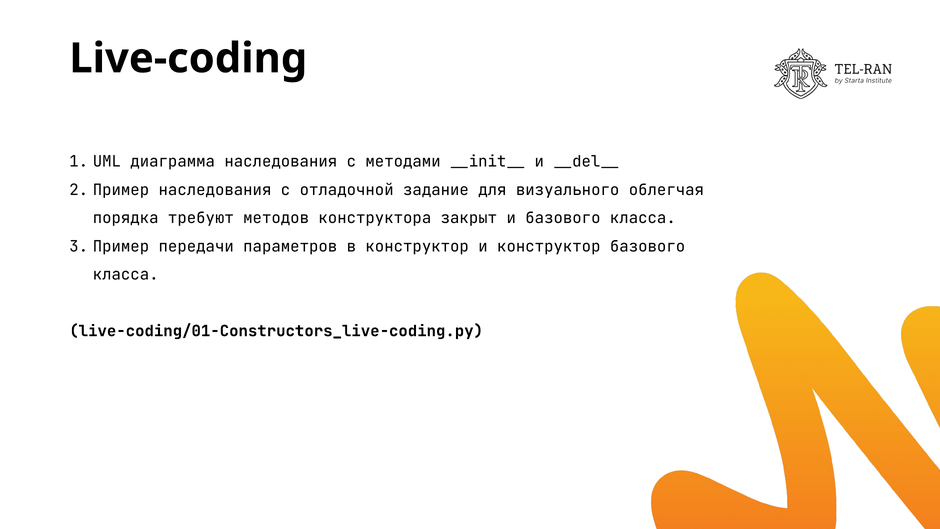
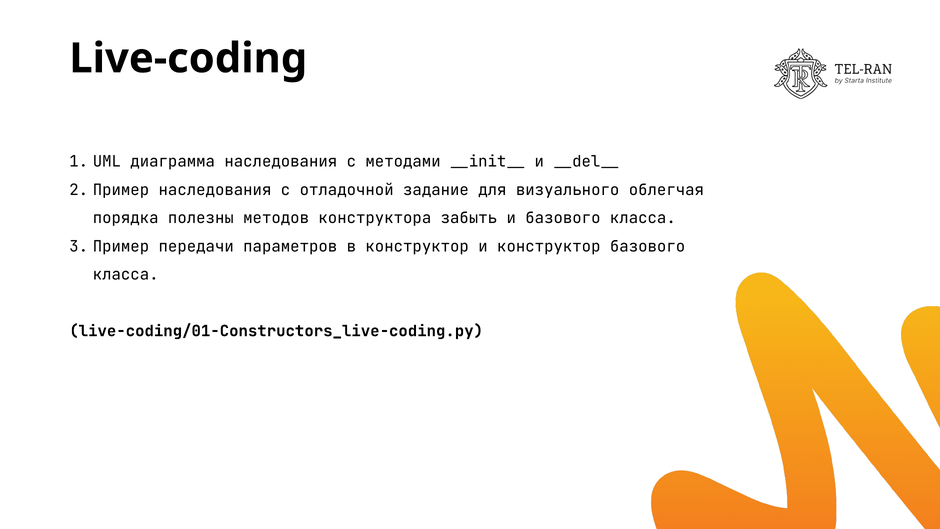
требуют: требуют -> полезны (201, 218)
закрыт: закрыт -> забыть (469, 218)
